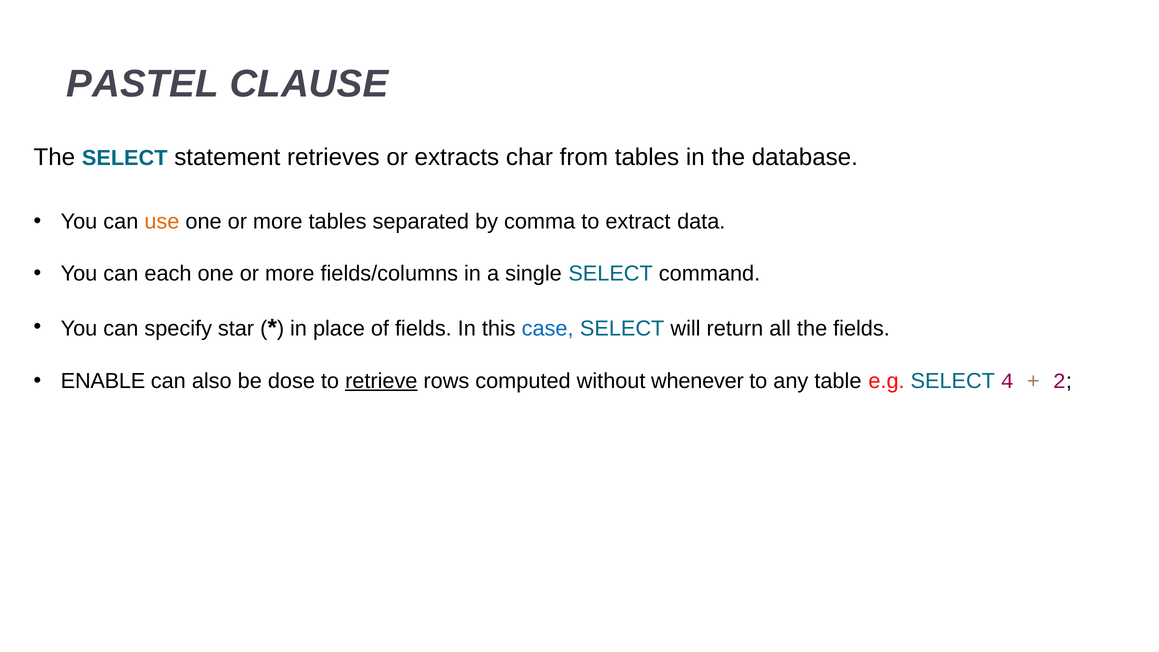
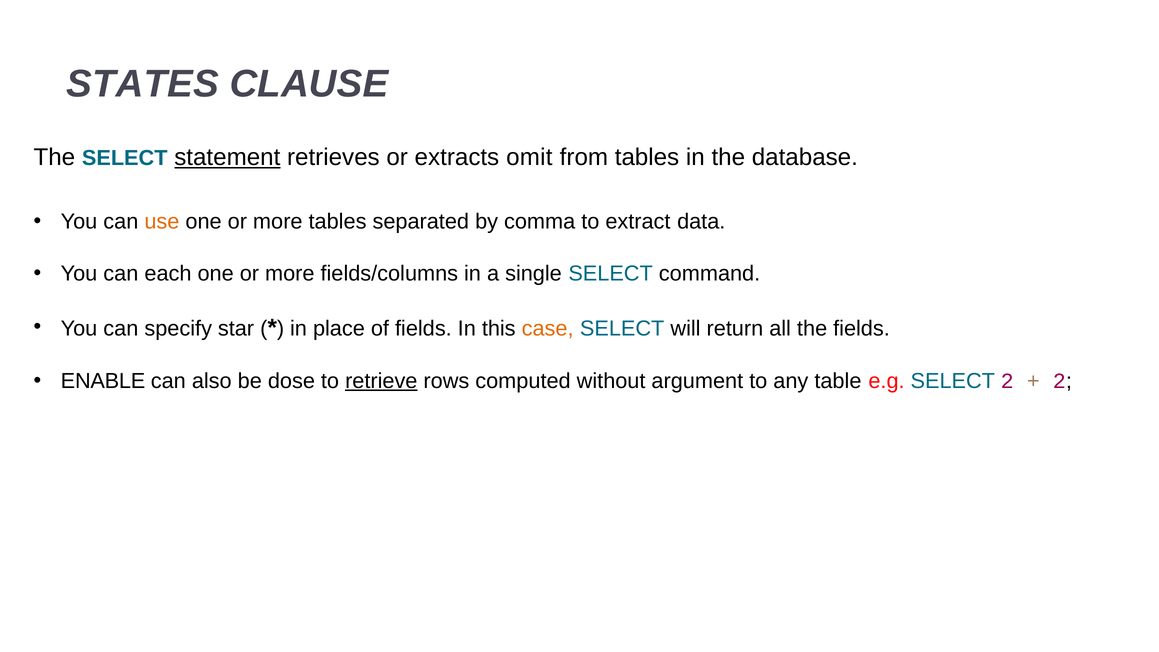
PASTEL: PASTEL -> STATES (143, 84)
statement underline: none -> present (227, 157)
char: char -> omit (529, 157)
case colour: blue -> orange (548, 328)
whenever: whenever -> argument (697, 381)
SELECT 4: 4 -> 2 (1007, 381)
